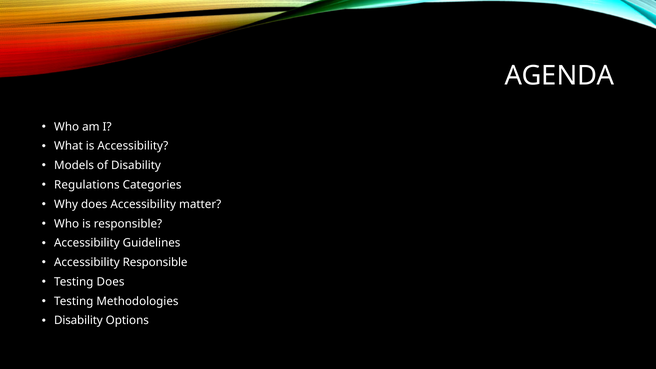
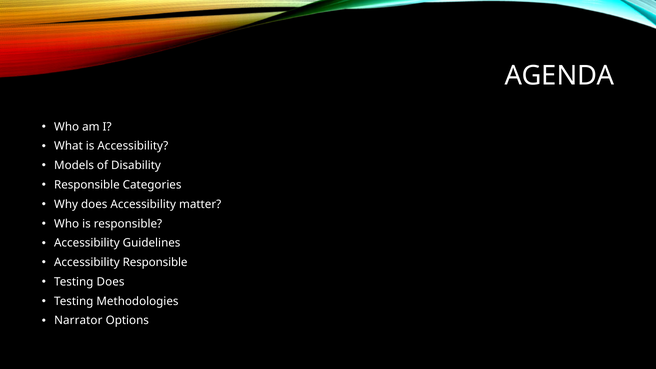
Regulations: Regulations -> Responsible (87, 185)
Disability: Disability -> Narrator (78, 321)
